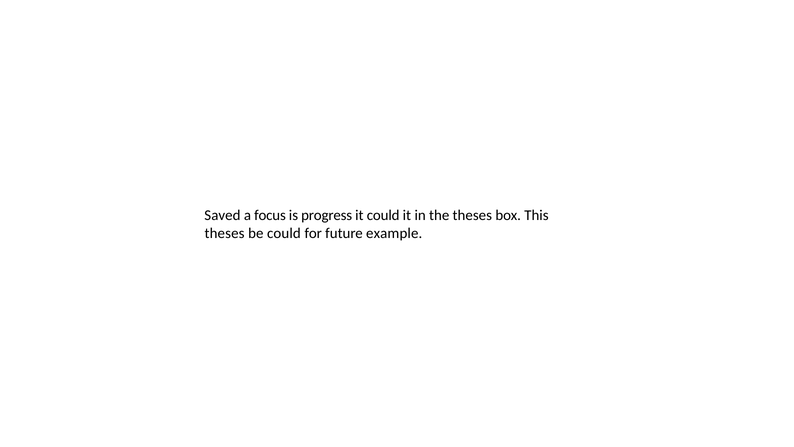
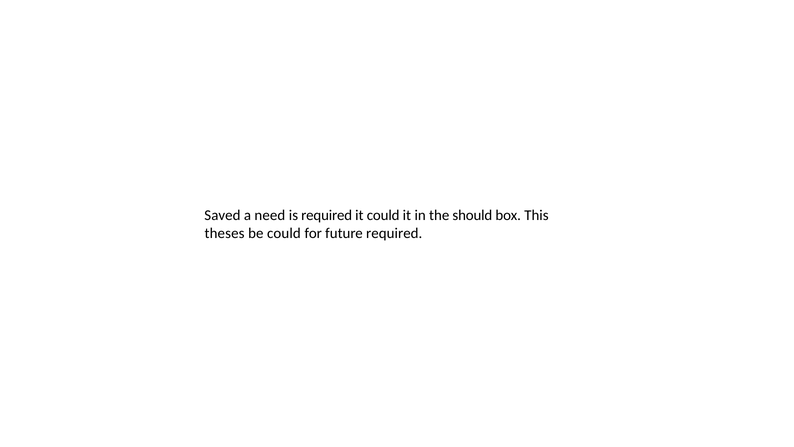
focus: focus -> need (270, 215)
is progress: progress -> required (327, 215)
the theses: theses -> should (472, 215)
future example: example -> required (394, 233)
